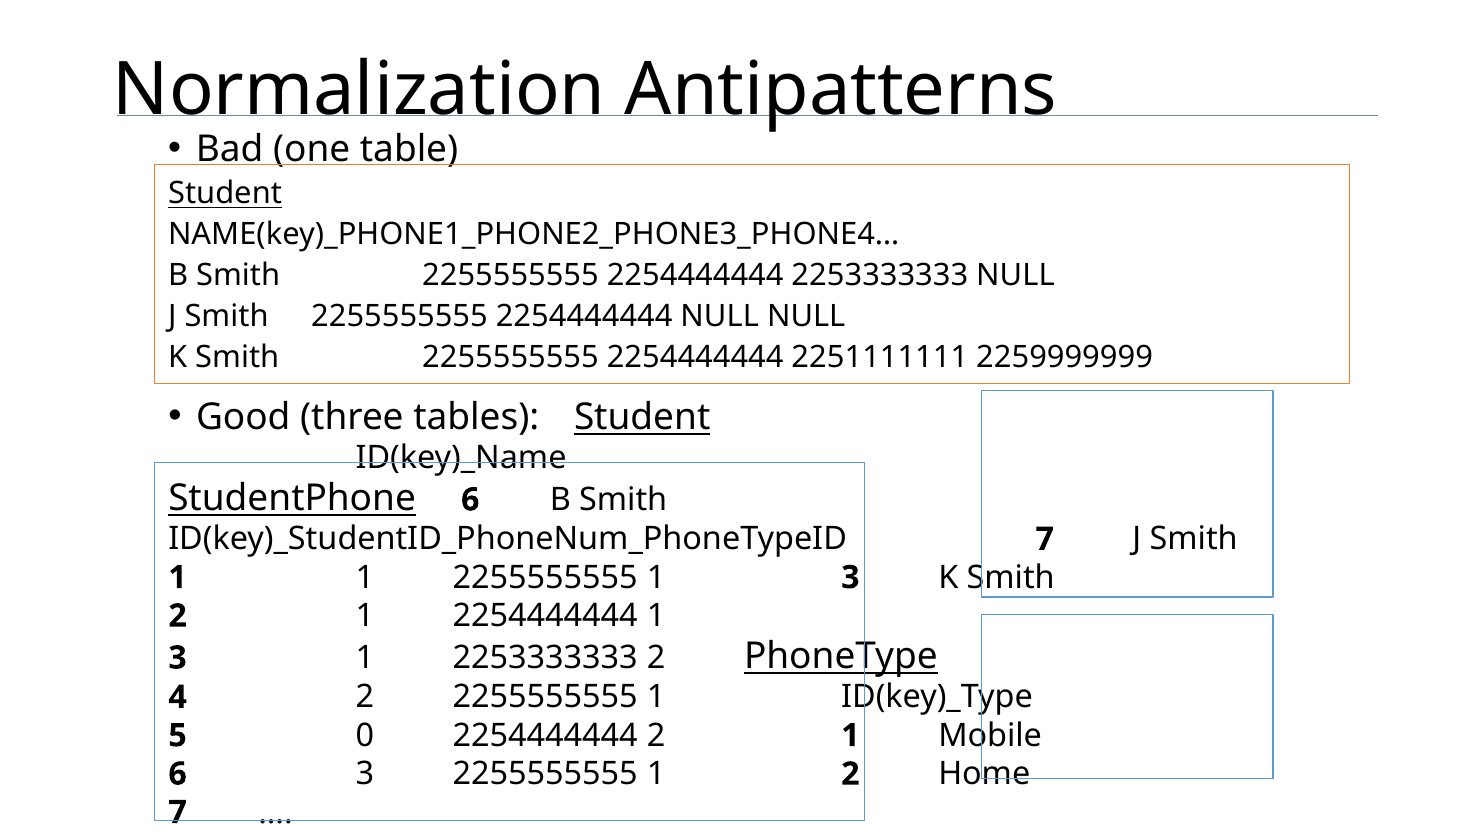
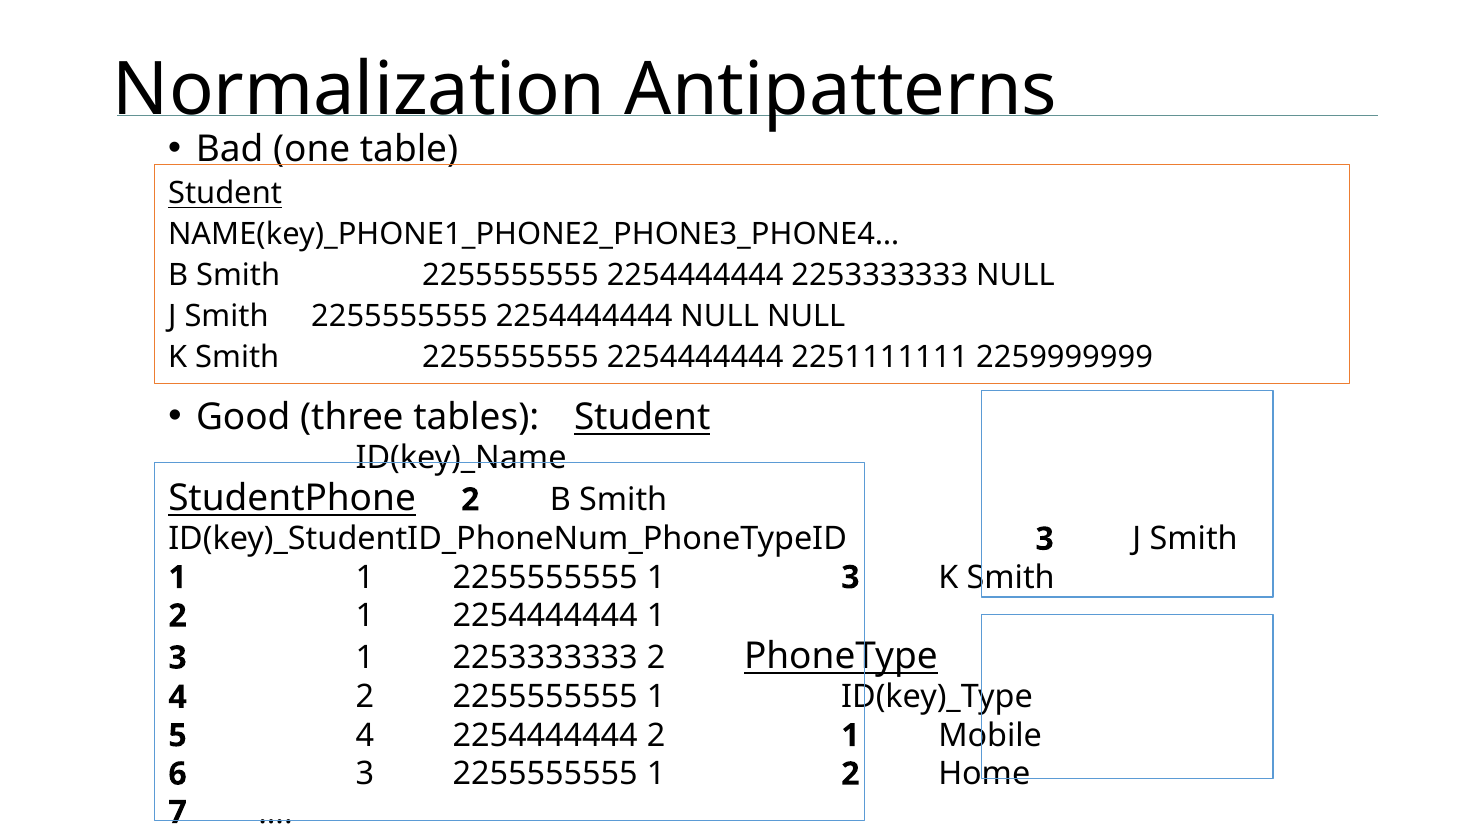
StudentPhone 6: 6 -> 2 (470, 499)
ID(key)_StudentID_PhoneNum_PhoneTypeID 7: 7 -> 3 (1045, 539)
5 0: 0 -> 4 (365, 735)
